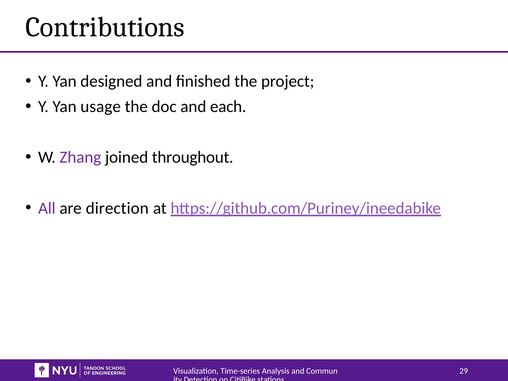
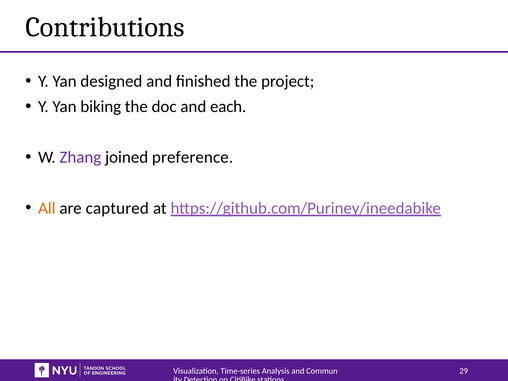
usage: usage -> biking (101, 107)
throughout: throughout -> preference (193, 157)
All colour: purple -> orange (47, 208)
direction: direction -> captured (117, 208)
